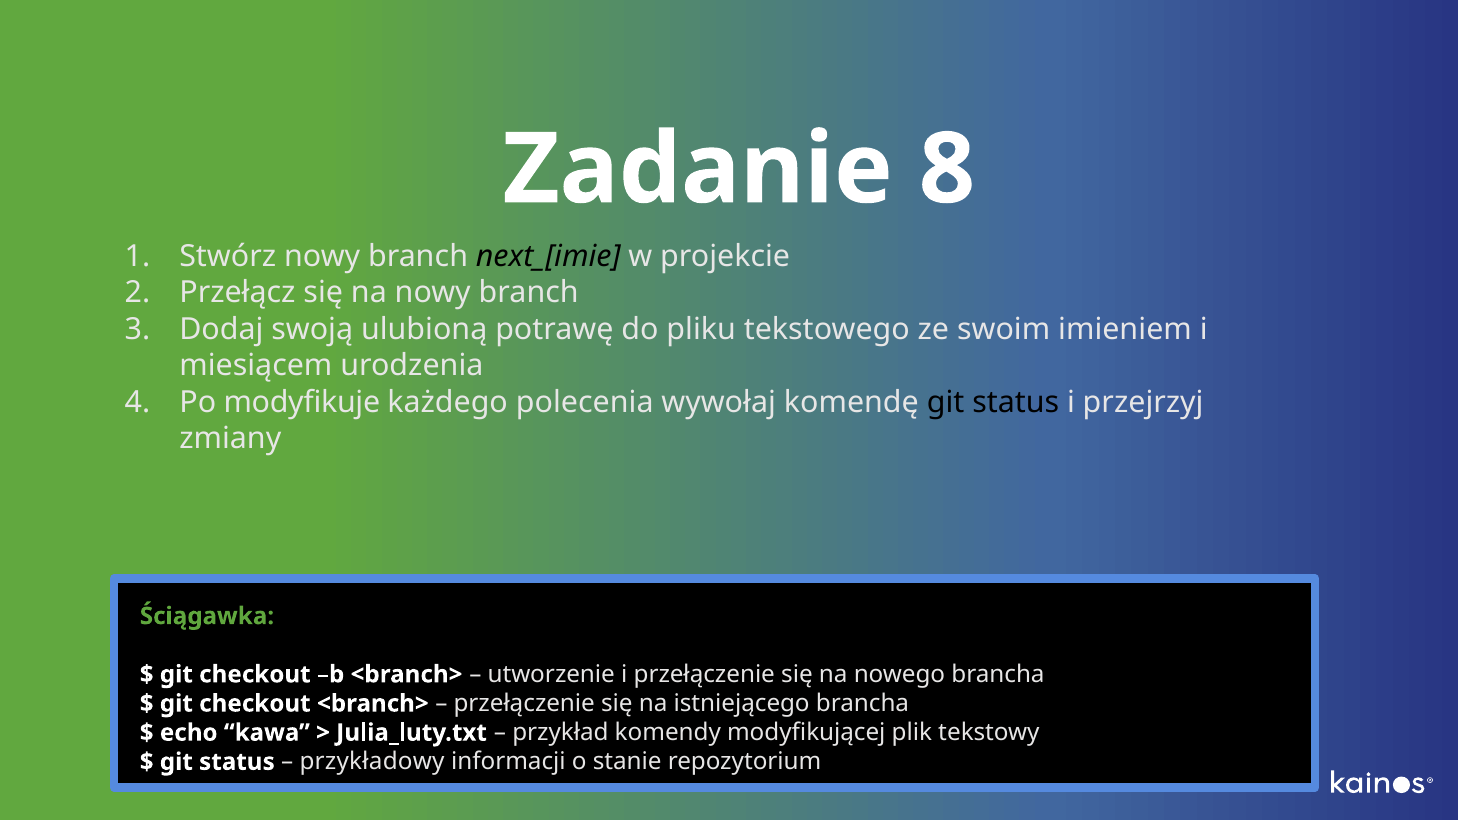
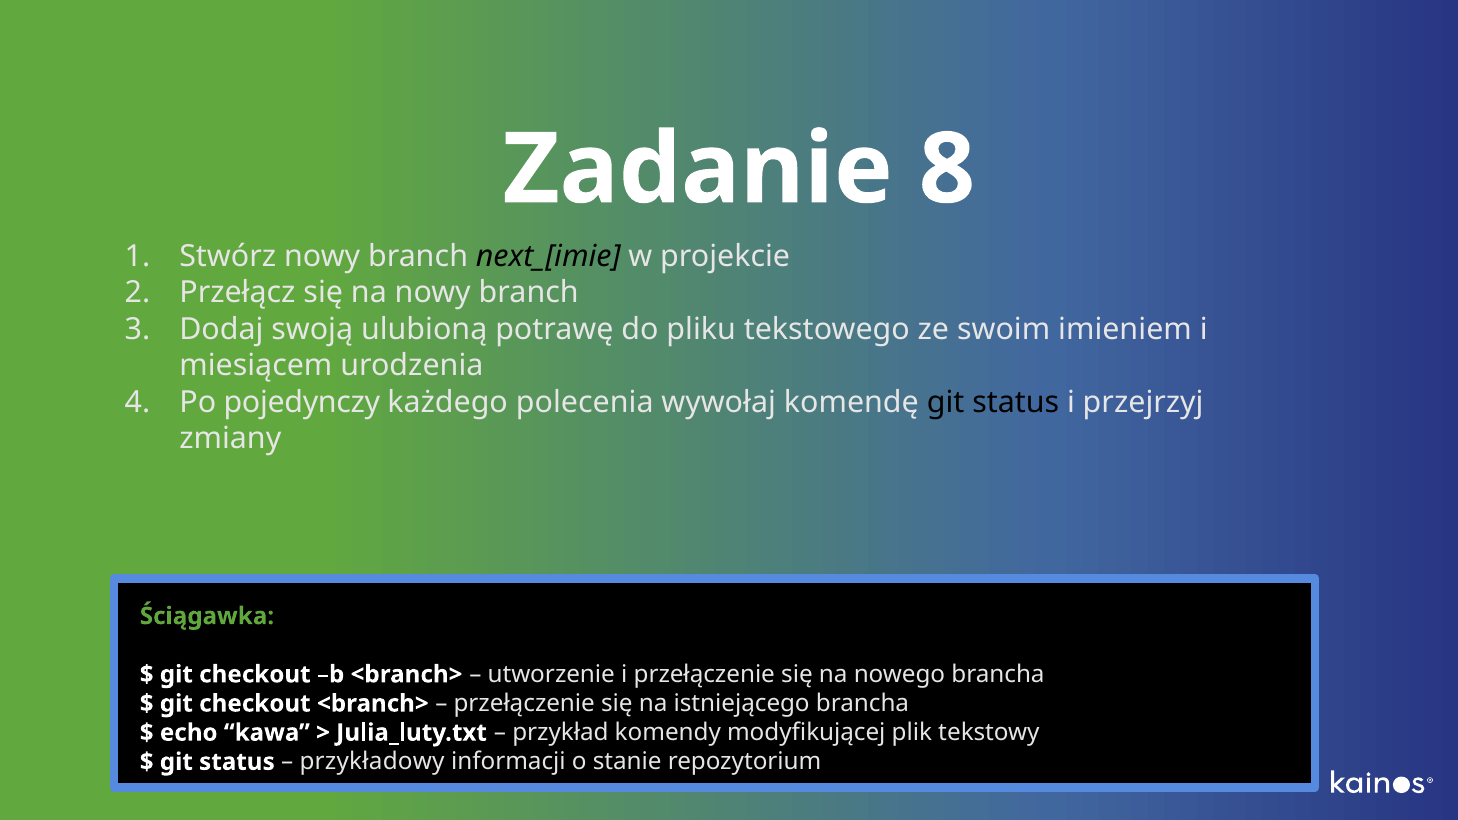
modyfikuje: modyfikuje -> pojedynczy (302, 402)
